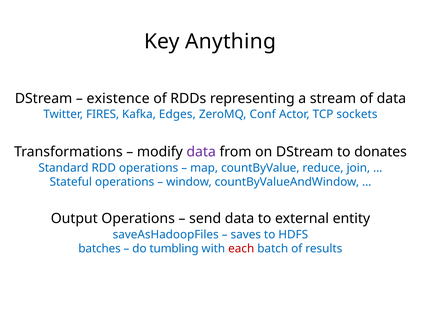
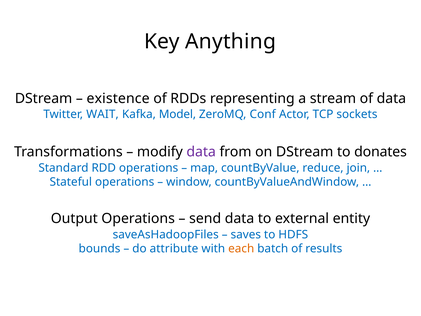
FIRES: FIRES -> WAIT (102, 114)
Edges: Edges -> Model (177, 114)
batches: batches -> bounds (100, 248)
tumbling: tumbling -> attribute (174, 248)
each colour: red -> orange (241, 248)
